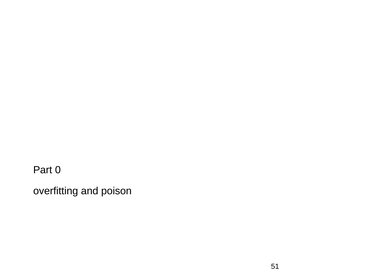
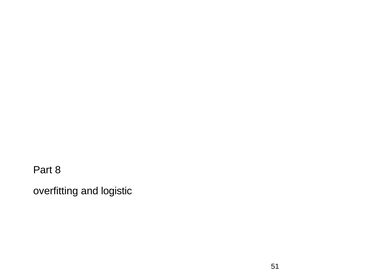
0: 0 -> 8 (58, 171)
poison: poison -> logistic (116, 191)
